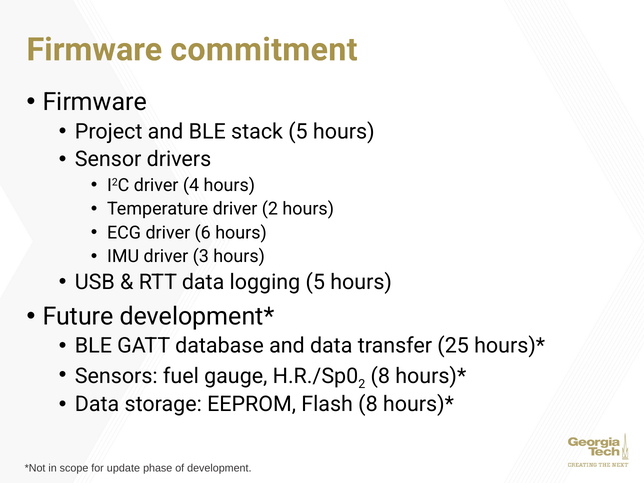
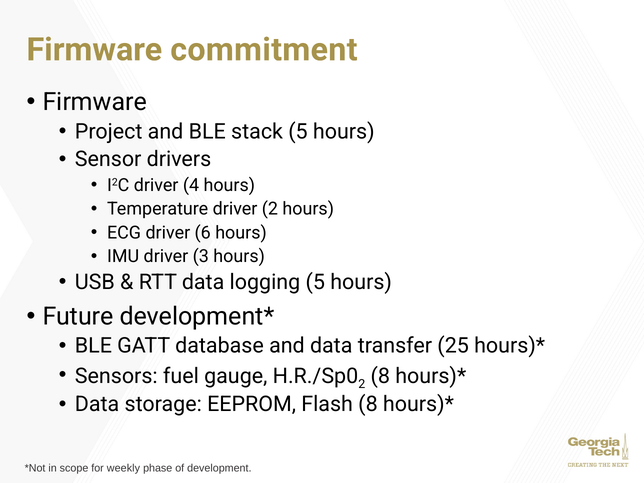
update: update -> weekly (123, 468)
